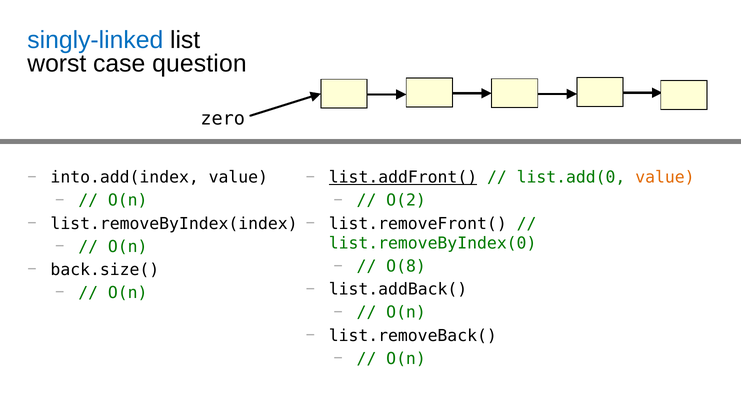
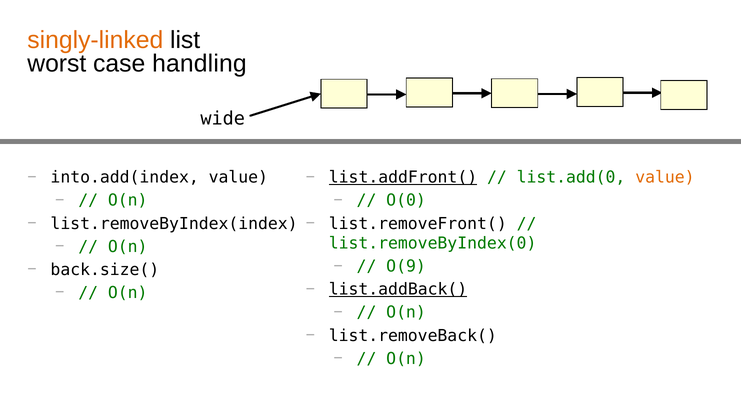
singly-linked colour: blue -> orange (95, 40)
question: question -> handling (199, 64)
zero: zero -> wide (223, 118)
O(2: O(2 -> O(0 (406, 200)
O(8: O(8 -> O(9 (406, 266)
list.addBack( underline: none -> present (398, 289)
